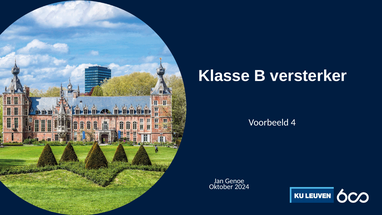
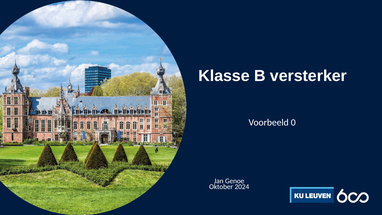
4: 4 -> 0 (293, 122)
